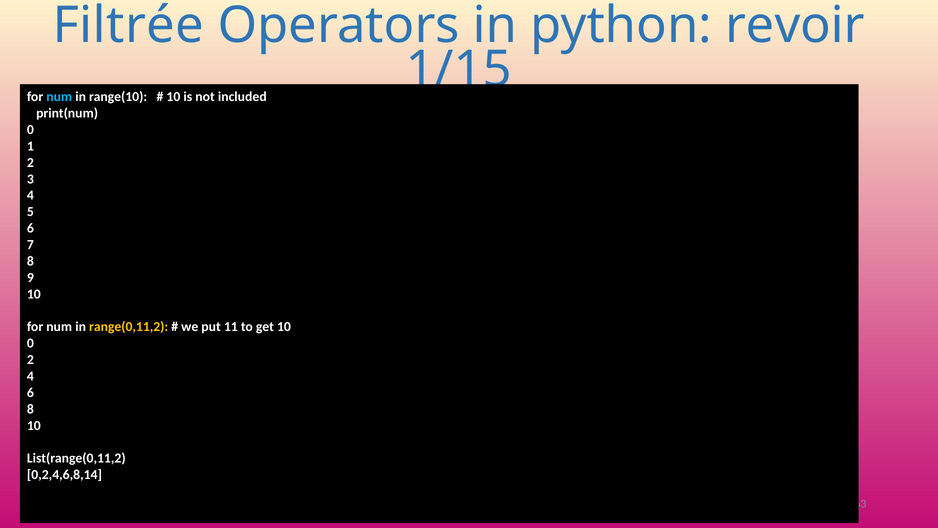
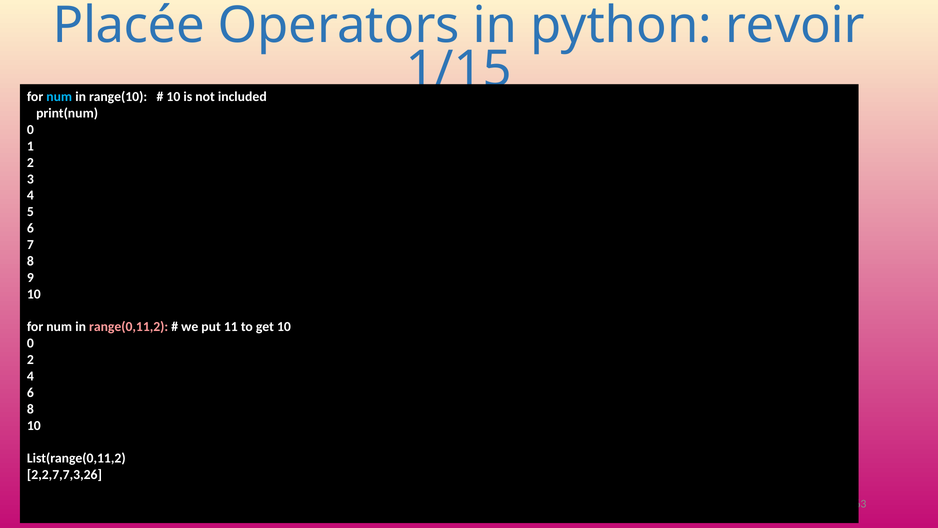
Filtrée: Filtrée -> Placée (129, 25)
range(0,11,2 colour: yellow -> pink (129, 327)
0,2,4,6,8,14: 0,2,4,6,8,14 -> 2,2,7,7,3,26 (64, 475)
